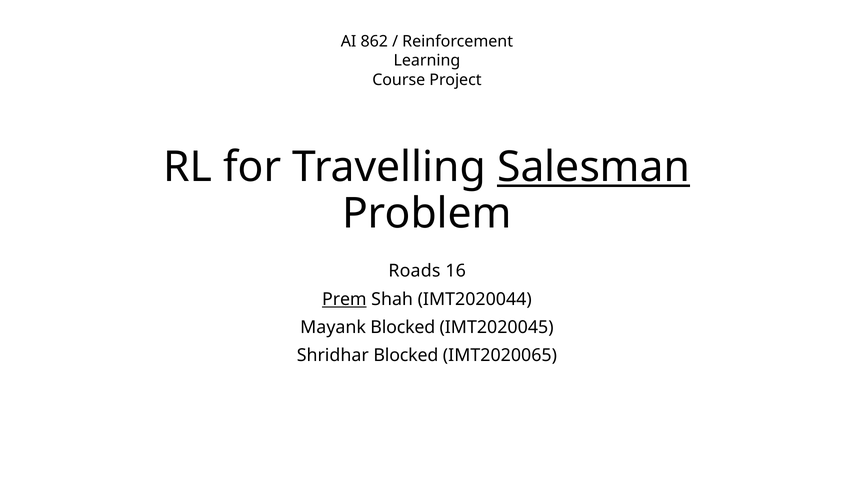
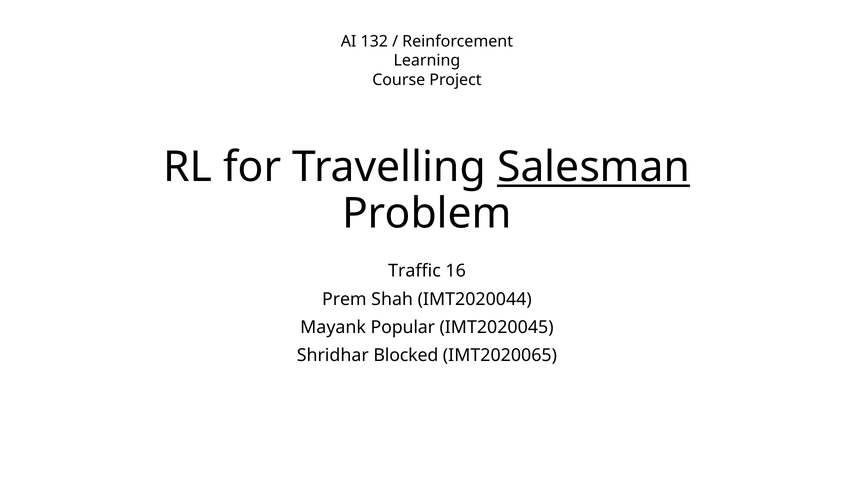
862: 862 -> 132 (374, 42)
Roads: Roads -> Traffic (414, 271)
Prem underline: present -> none (344, 299)
Mayank Blocked: Blocked -> Popular (403, 328)
